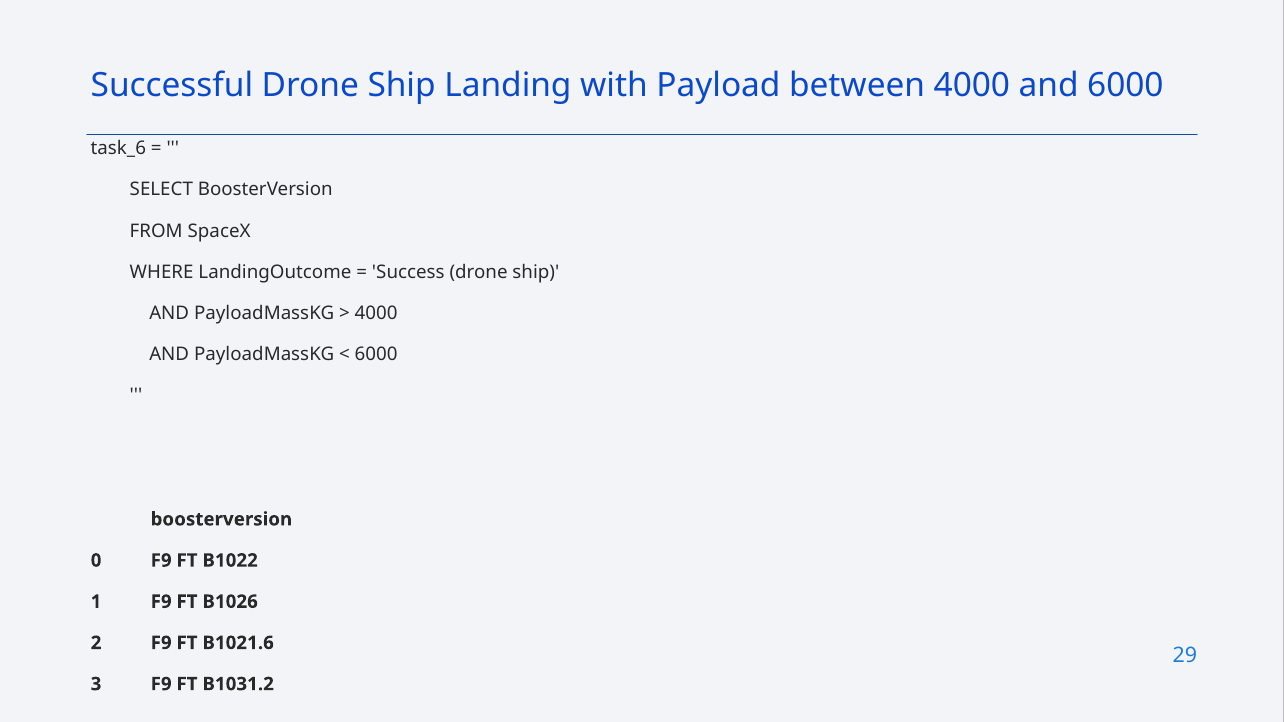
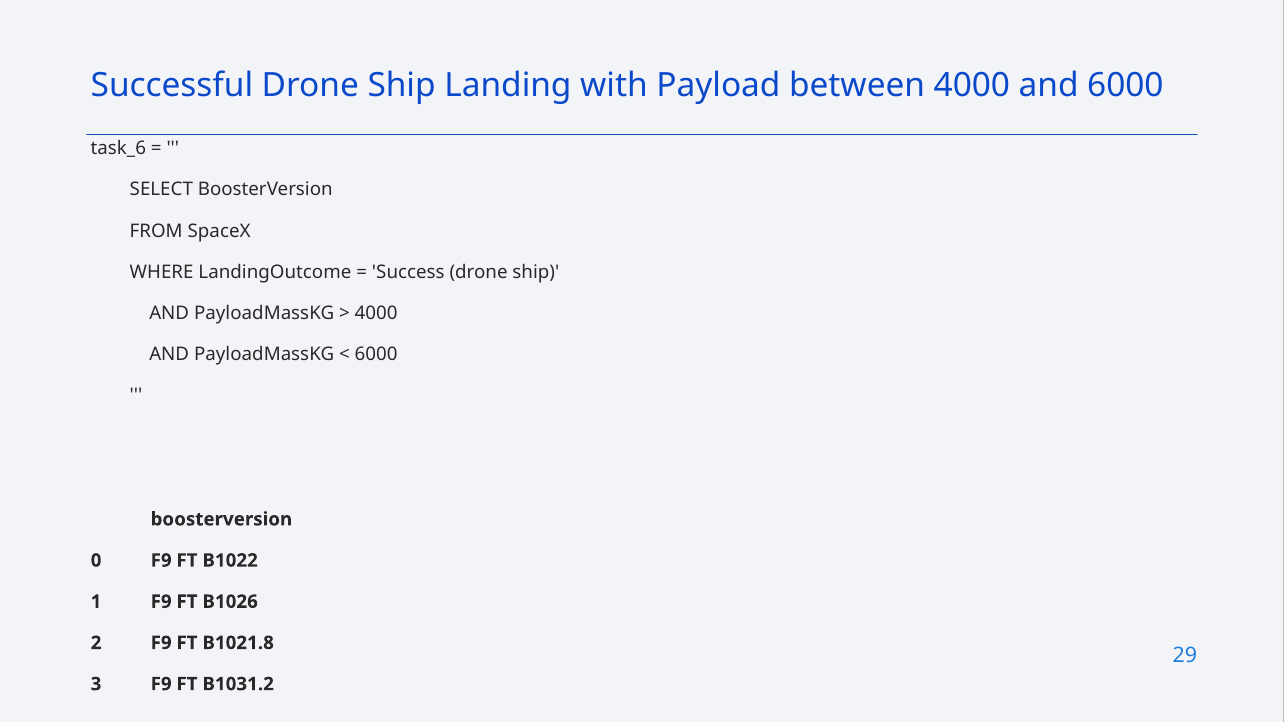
B1021.6: B1021.6 -> B1021.8 (238, 643)
